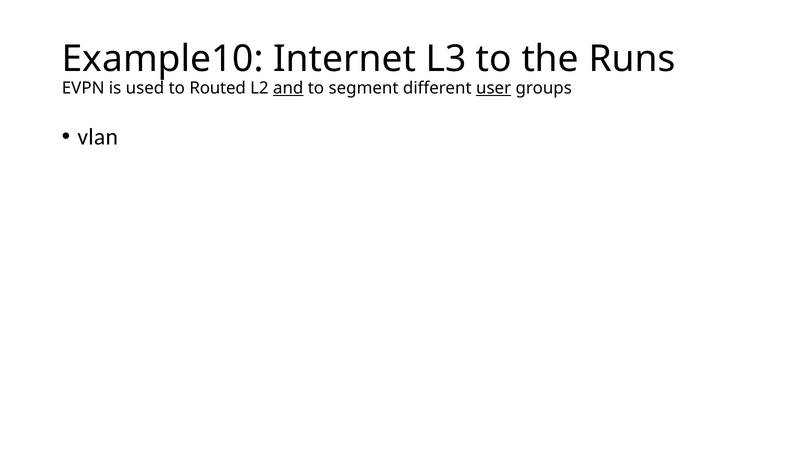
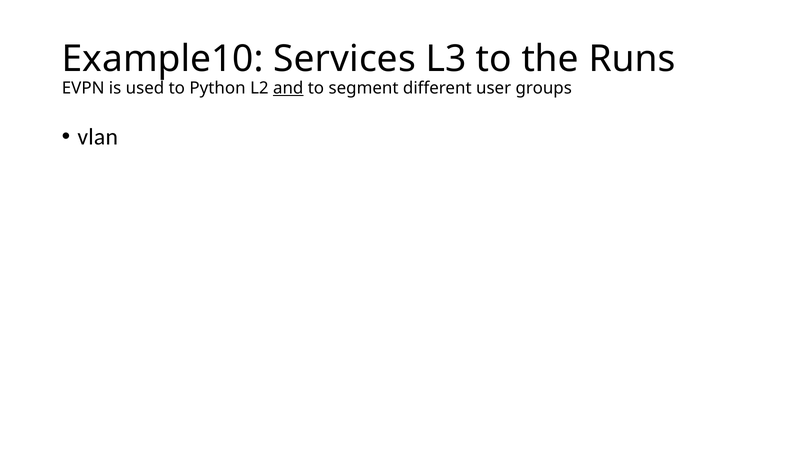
Internet: Internet -> Services (345, 59)
Routed: Routed -> Python (218, 88)
user underline: present -> none (494, 88)
